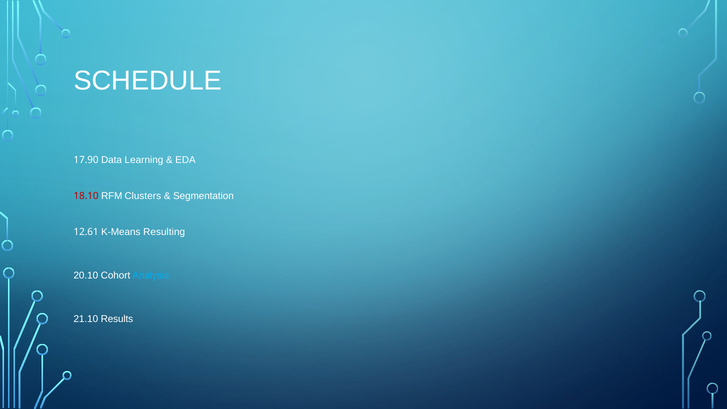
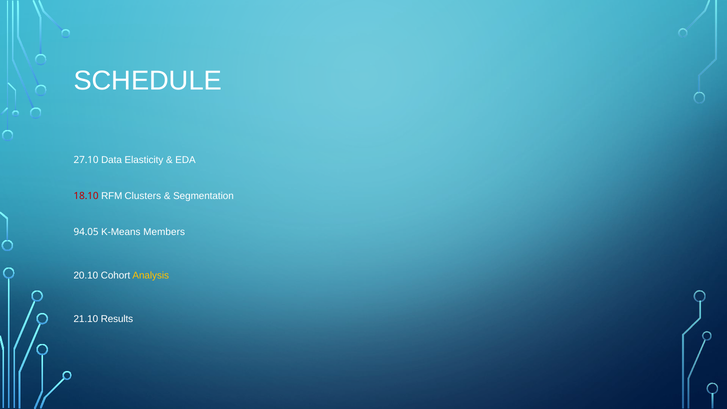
17.90: 17.90 -> 27.10 (86, 160)
Learning: Learning -> Elasticity (144, 160)
12.61: 12.61 -> 94.05 (86, 232)
Resulting: Resulting -> Members (164, 232)
Analysis colour: light blue -> yellow (151, 275)
